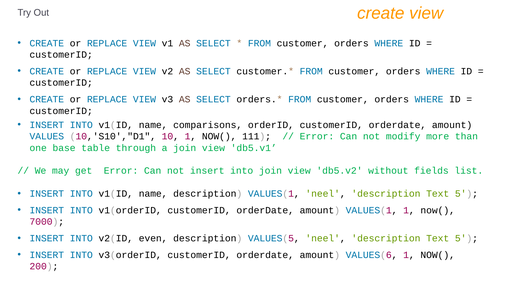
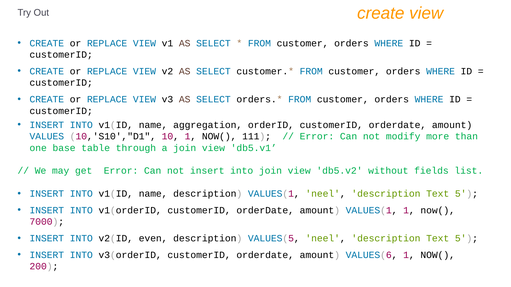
comparisons: comparisons -> aggregation (208, 125)
